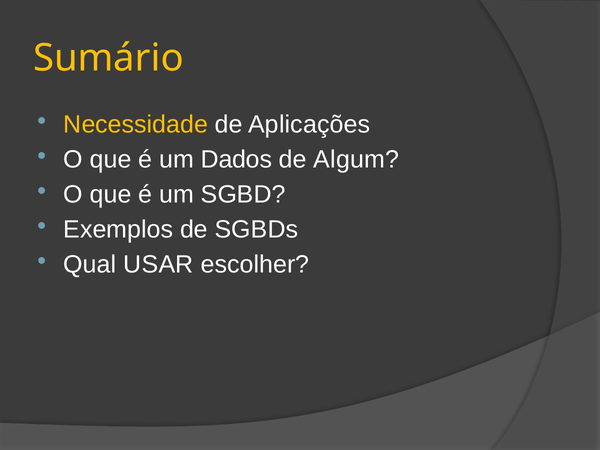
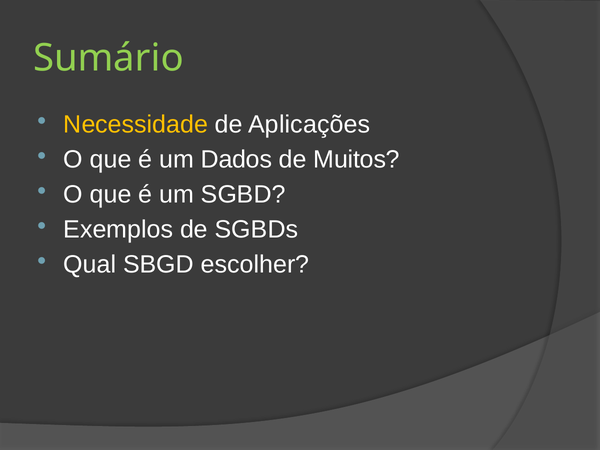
Sumário colour: yellow -> light green (108, 58)
Algum: Algum -> Muitos (357, 160)
USAR: USAR -> SBGD (159, 265)
